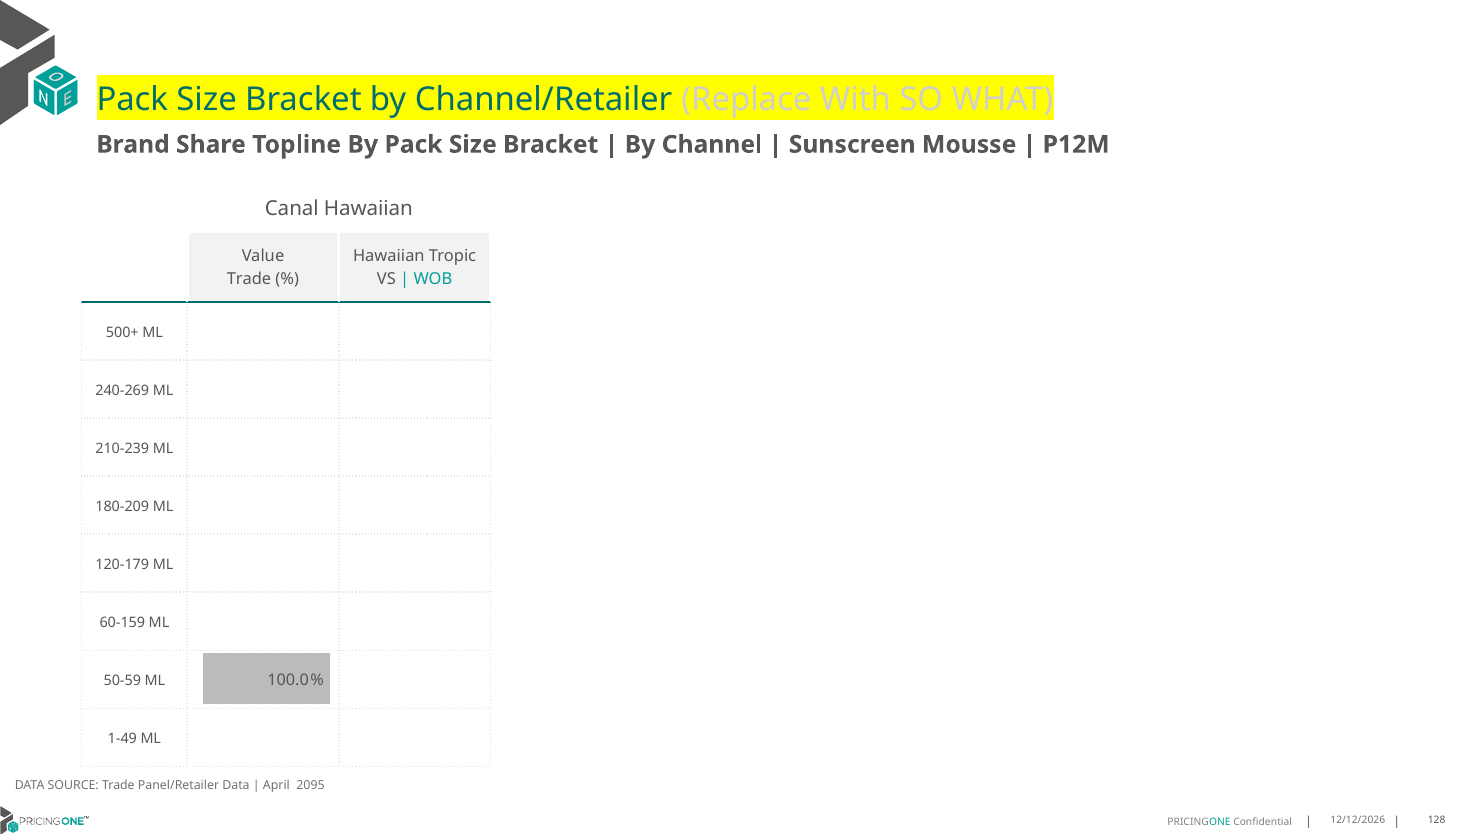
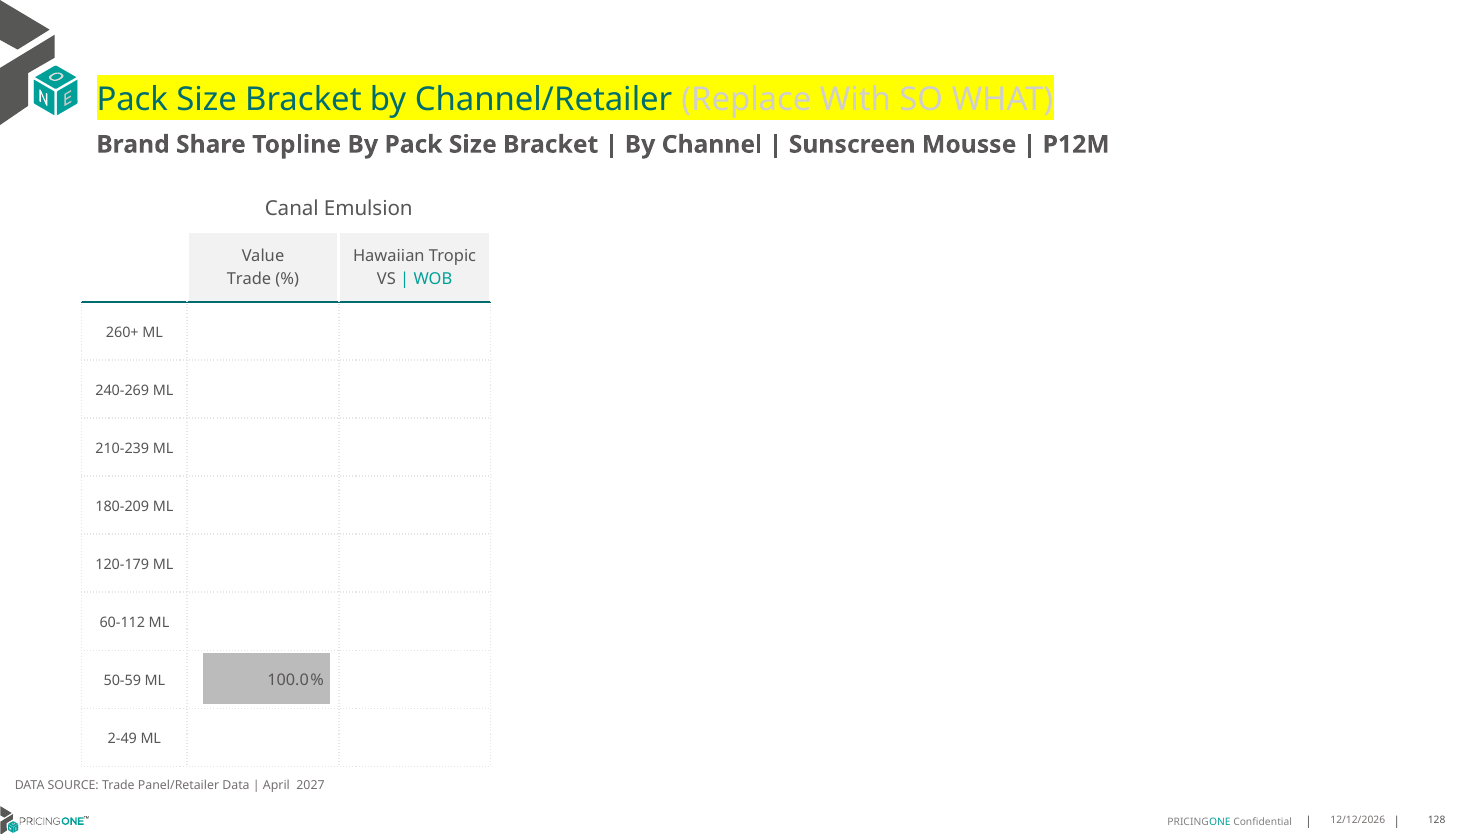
Canal Hawaiian: Hawaiian -> Emulsion (368, 208)
500+: 500+ -> 260+ (122, 332)
60-159: 60-159 -> 60-112 (122, 622)
1-49: 1-49 -> 2-49 (122, 739)
2095: 2095 -> 2027 (311, 785)
